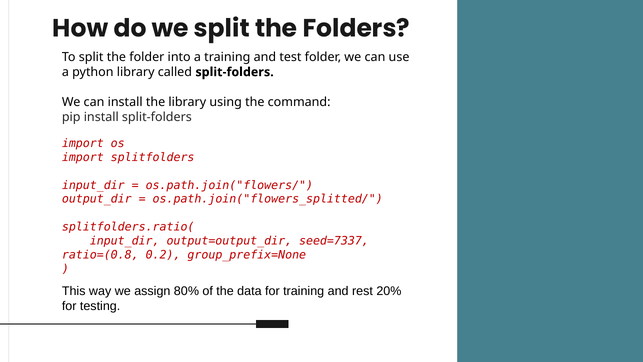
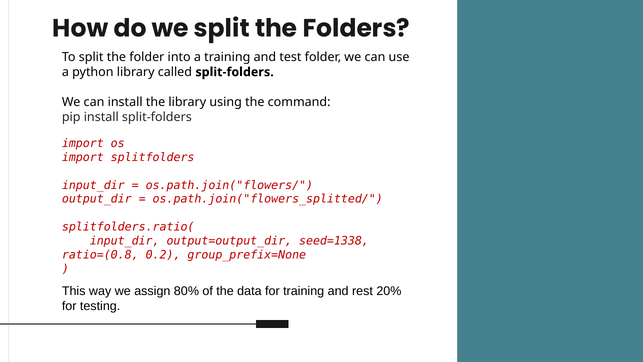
seed=7337: seed=7337 -> seed=1338 (334, 241)
